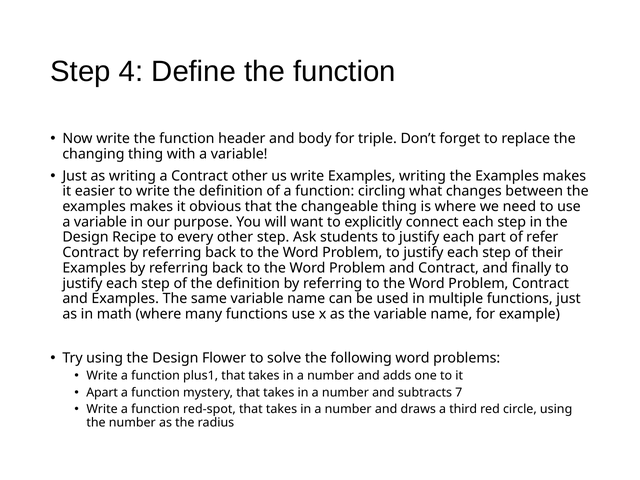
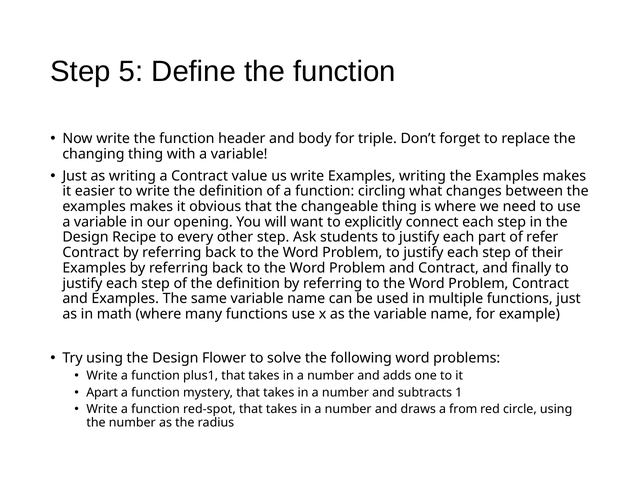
4: 4 -> 5 (131, 72)
Contract other: other -> value (250, 176)
purpose: purpose -> opening (203, 222)
7: 7 -> 1 (459, 393)
third: third -> from (463, 409)
